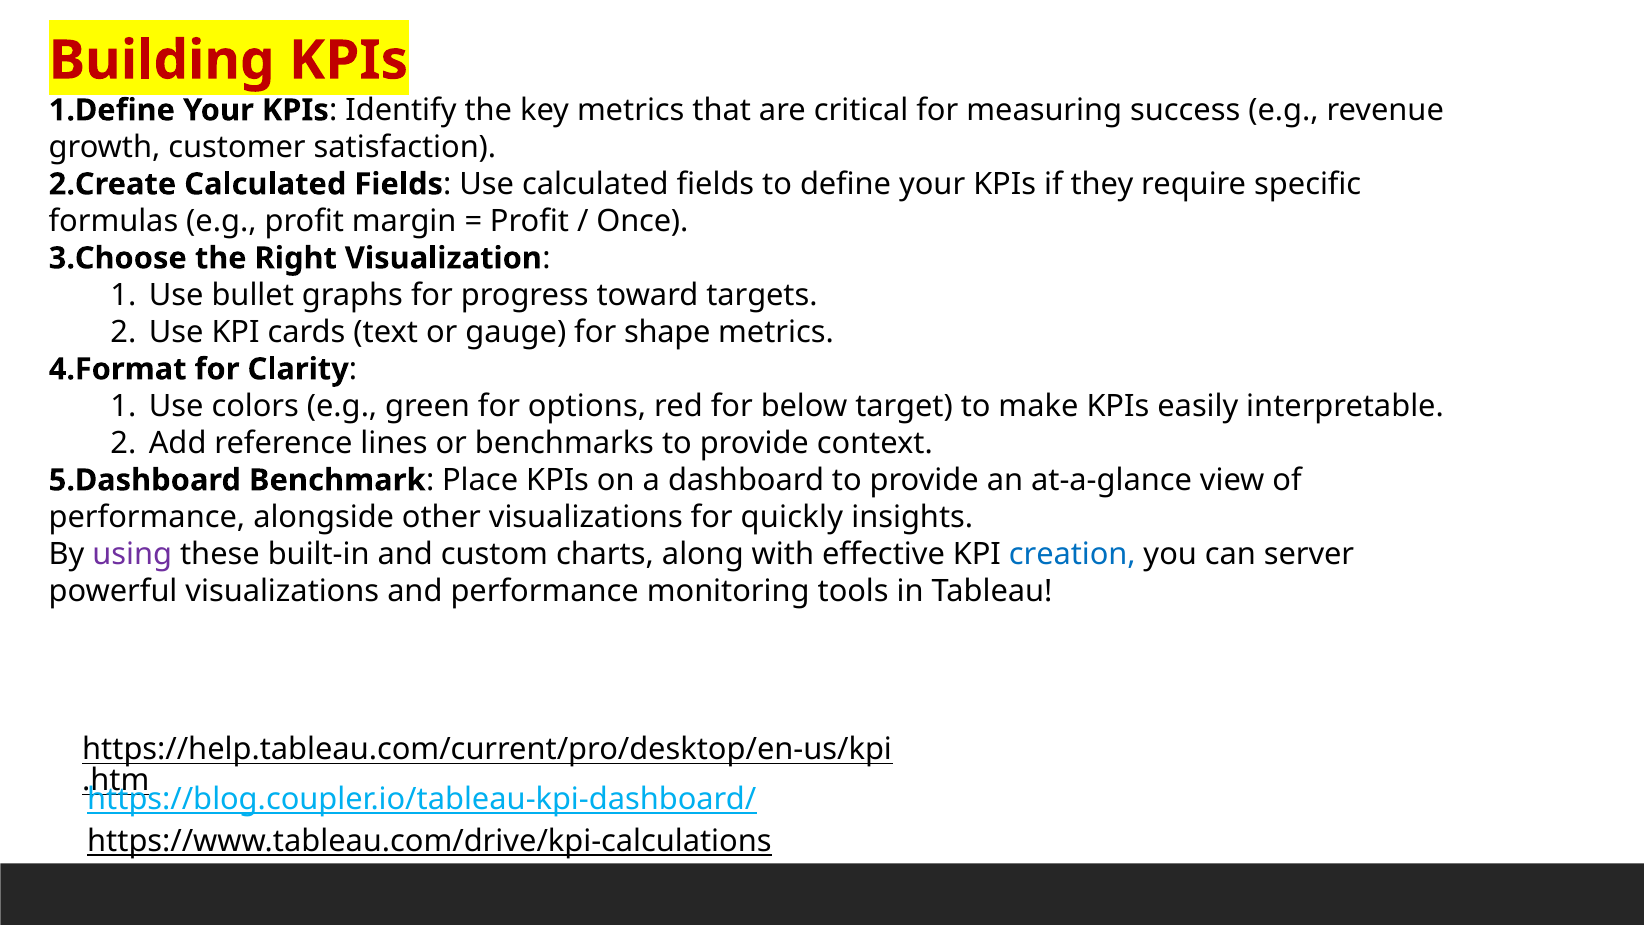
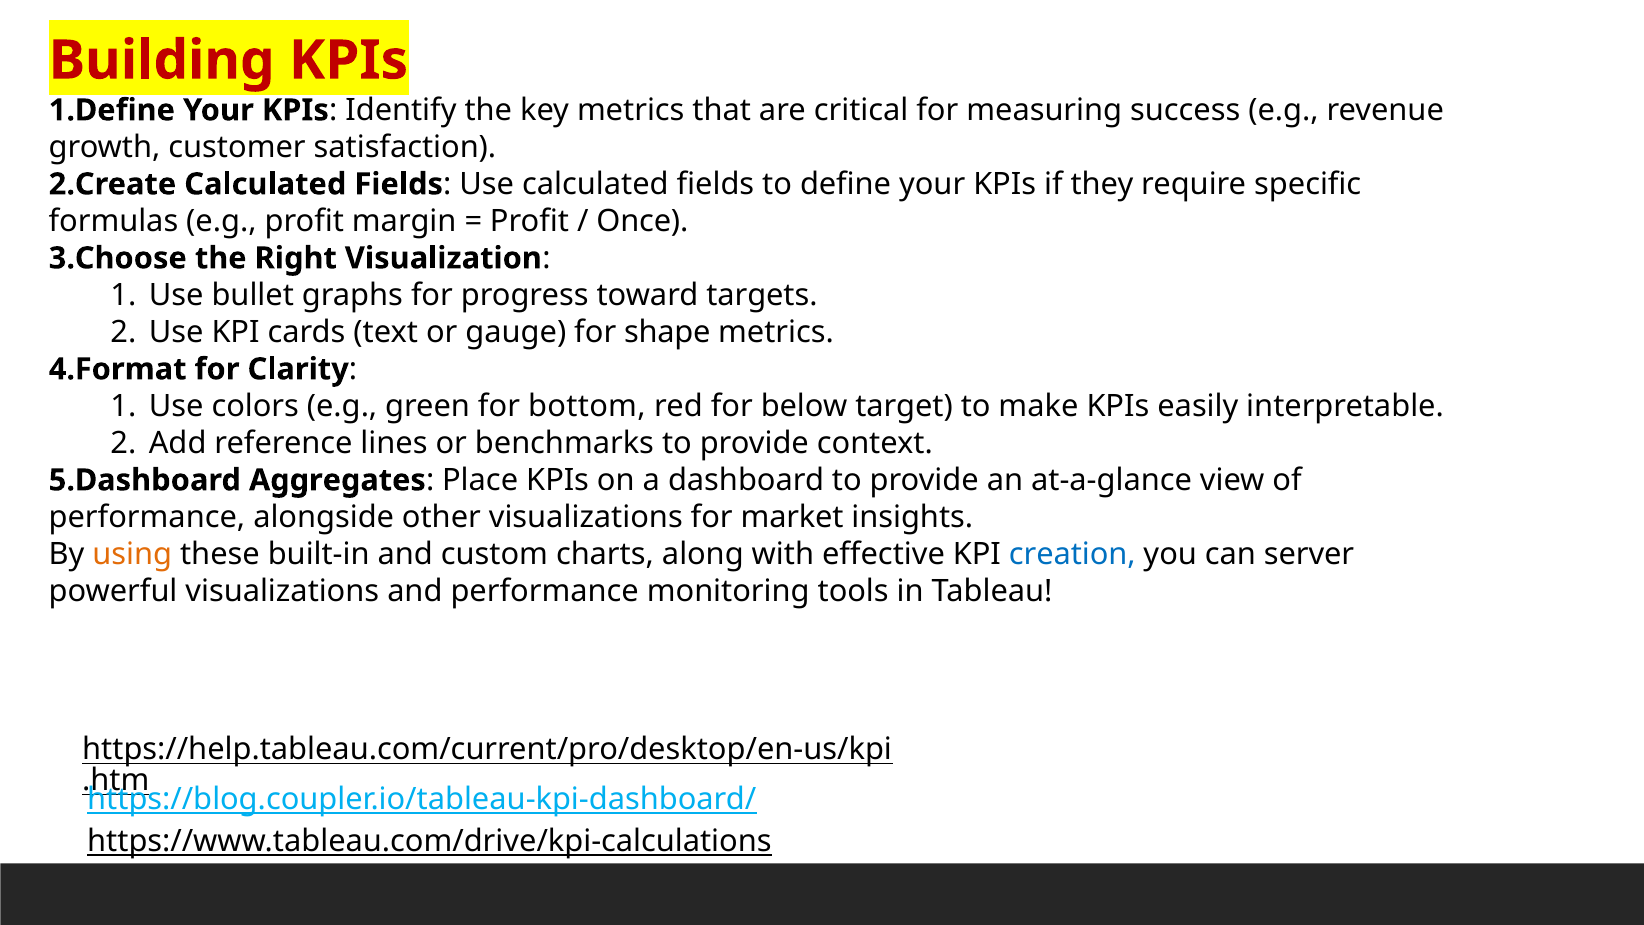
options: options -> bottom (587, 406)
Benchmark: Benchmark -> Aggregates (337, 480)
quickly: quickly -> market (792, 517)
using colour: purple -> orange (132, 554)
